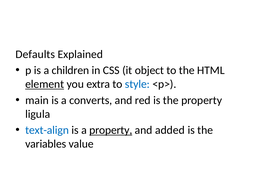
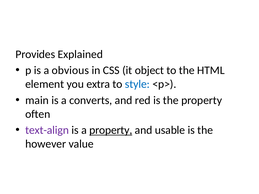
Defaults: Defaults -> Provides (35, 54)
children: children -> obvious (70, 70)
element underline: present -> none (45, 84)
ligula: ligula -> often (38, 114)
text-align colour: blue -> purple (47, 130)
added: added -> usable (170, 130)
variables: variables -> however (46, 144)
